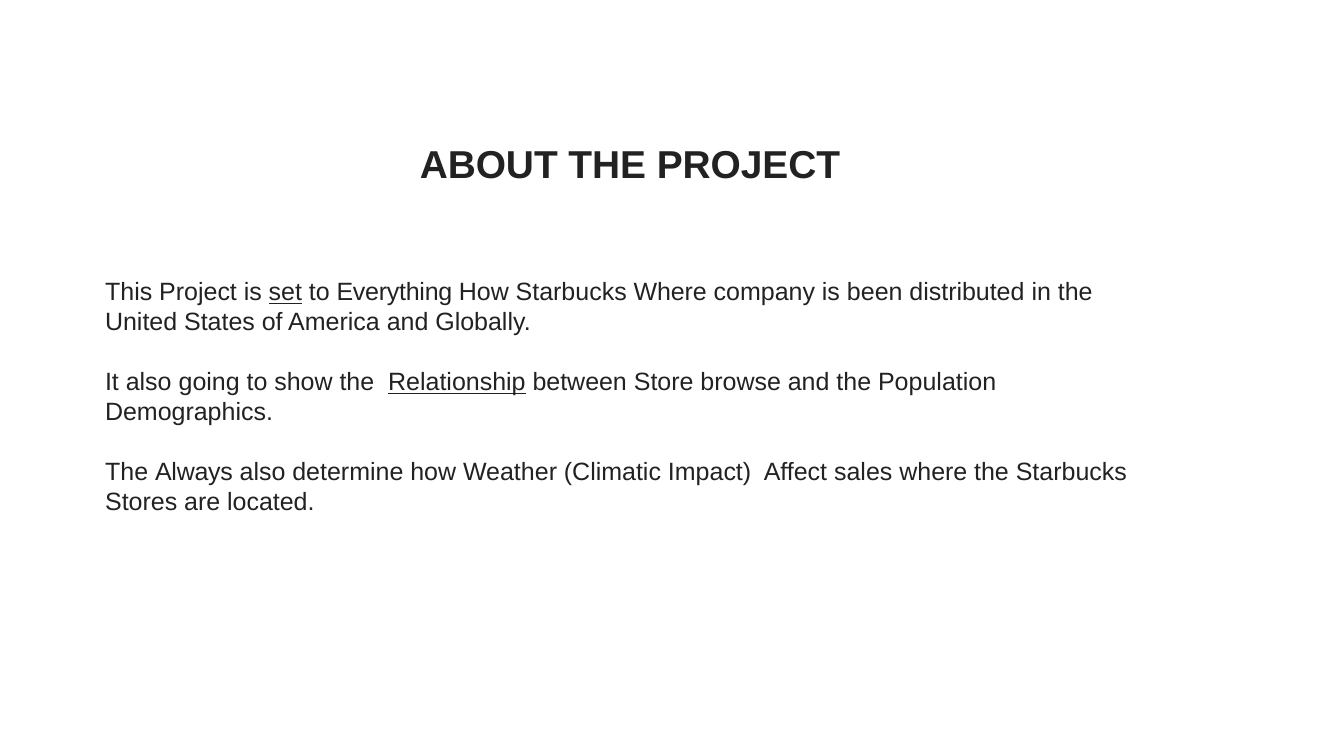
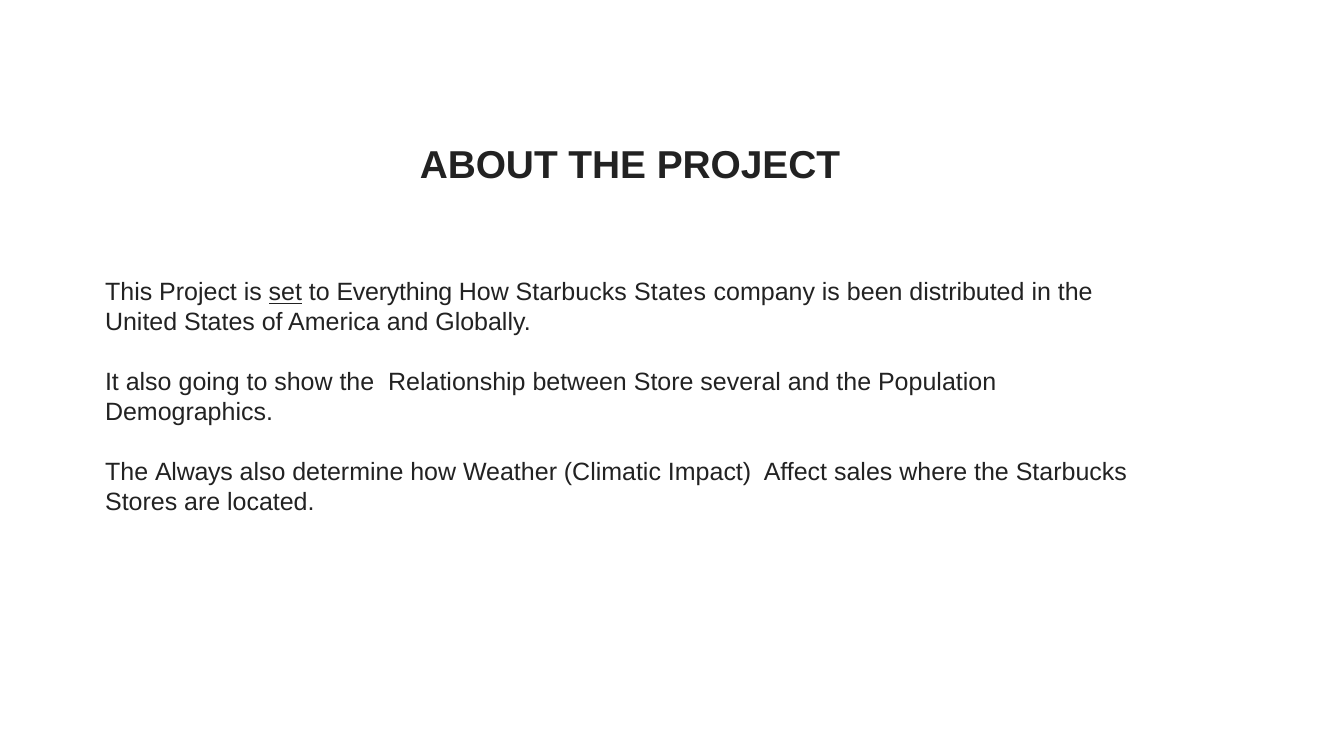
Starbucks Where: Where -> States (670, 293)
Relationship underline: present -> none (457, 383)
browse: browse -> several (741, 383)
